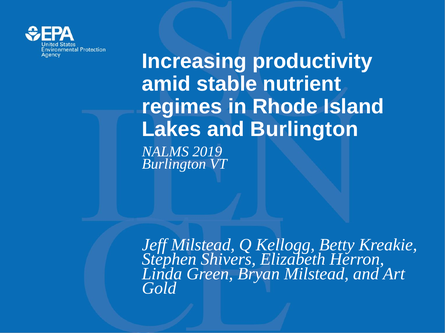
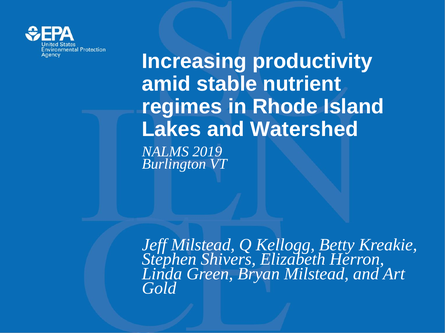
and Burlington: Burlington -> Watershed (304, 129)
